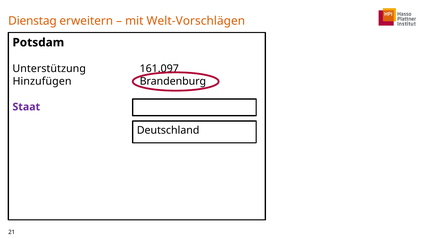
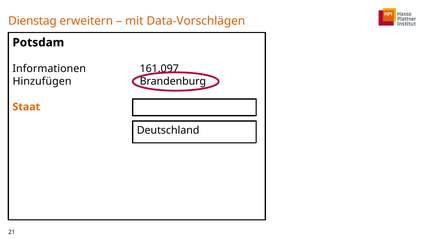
Welt-Vorschlägen: Welt-Vorschlägen -> Data-Vorschlägen (196, 21)
Unterstützung: Unterstützung -> Informationen (49, 68)
Staat colour: purple -> orange (26, 107)
